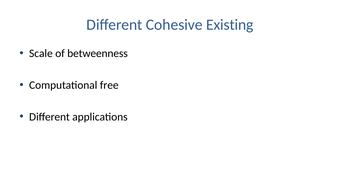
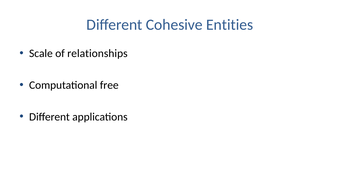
Existing: Existing -> Entities (230, 25)
betweenness: betweenness -> relationships (97, 53)
